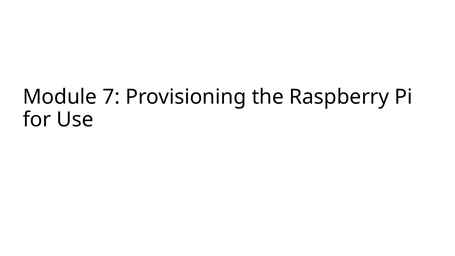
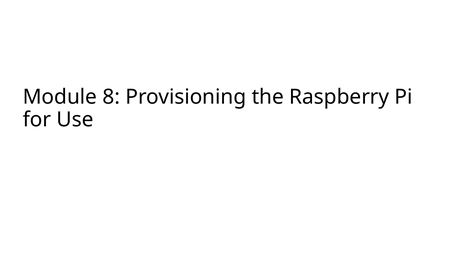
7: 7 -> 8 (111, 97)
